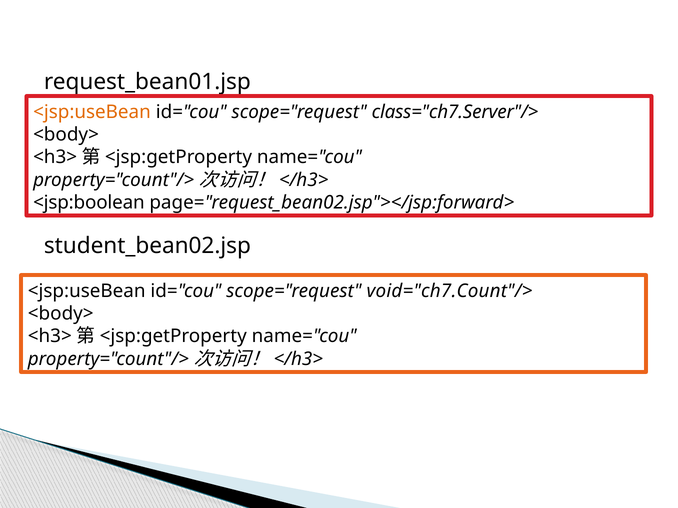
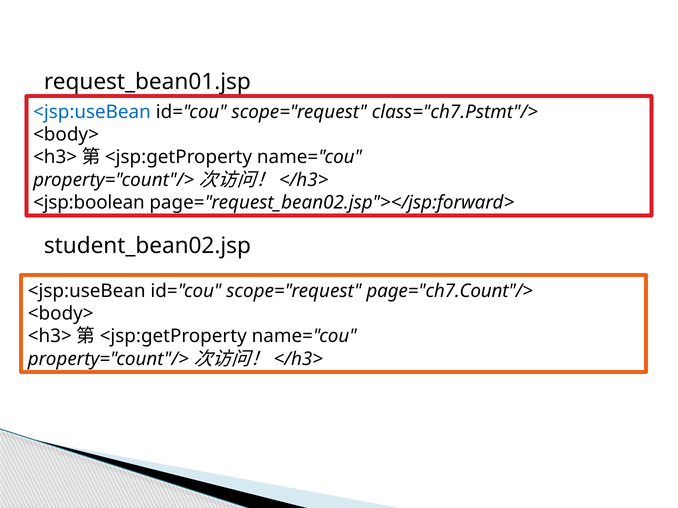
<jsp:useBean colour: orange -> blue (92, 112)
class="ch7.Server"/>: class="ch7.Server"/> -> class="ch7.Pstmt"/> (455, 112)
void="ch7.Count"/>: void="ch7.Count"/> -> page="ch7.Count"/> (450, 291)
